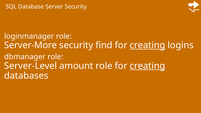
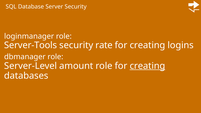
Server-More: Server-More -> Server-Tools (31, 45)
find: find -> rate (104, 45)
creating underline: present -> none (147, 45)
